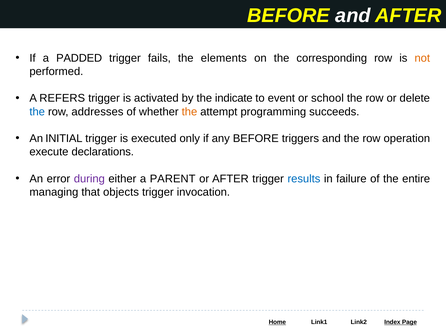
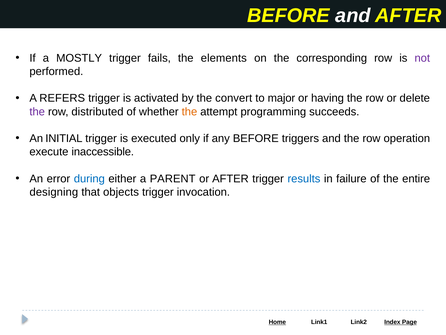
PADDED: PADDED -> MOSTLY (79, 58)
not colour: orange -> purple (422, 58)
indicate: indicate -> convert (234, 98)
event: event -> major (281, 98)
school: school -> having (328, 98)
the colour: blue -> purple (37, 111)
addresses: addresses -> distributed (97, 111)
declarations: declarations -> inaccessible (103, 152)
during colour: purple -> blue (89, 178)
managing: managing -> designing (54, 192)
